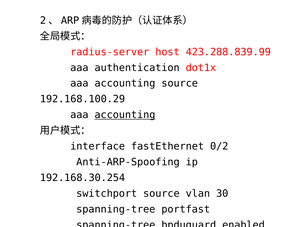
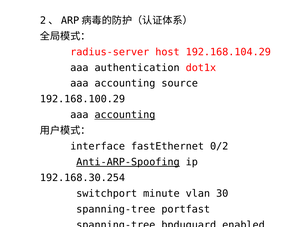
423.288.839.99: 423.288.839.99 -> 192.168.104.29 (228, 52)
Anti-ARP-Spoofing underline: none -> present (128, 162)
switchport source: source -> minute (161, 194)
